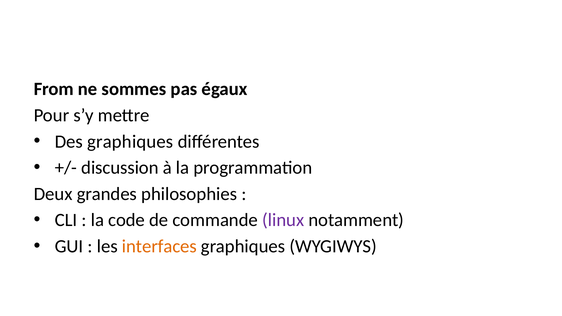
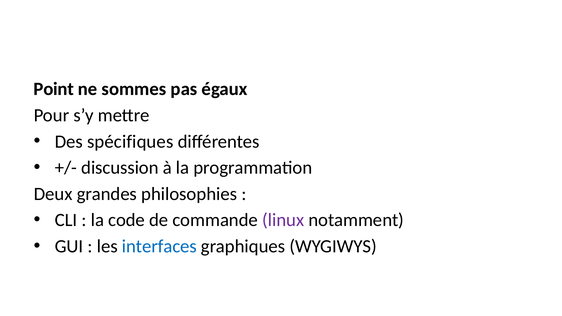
From: From -> Point (54, 89)
Des graphiques: graphiques -> spécifiques (130, 142)
interfaces colour: orange -> blue (159, 246)
